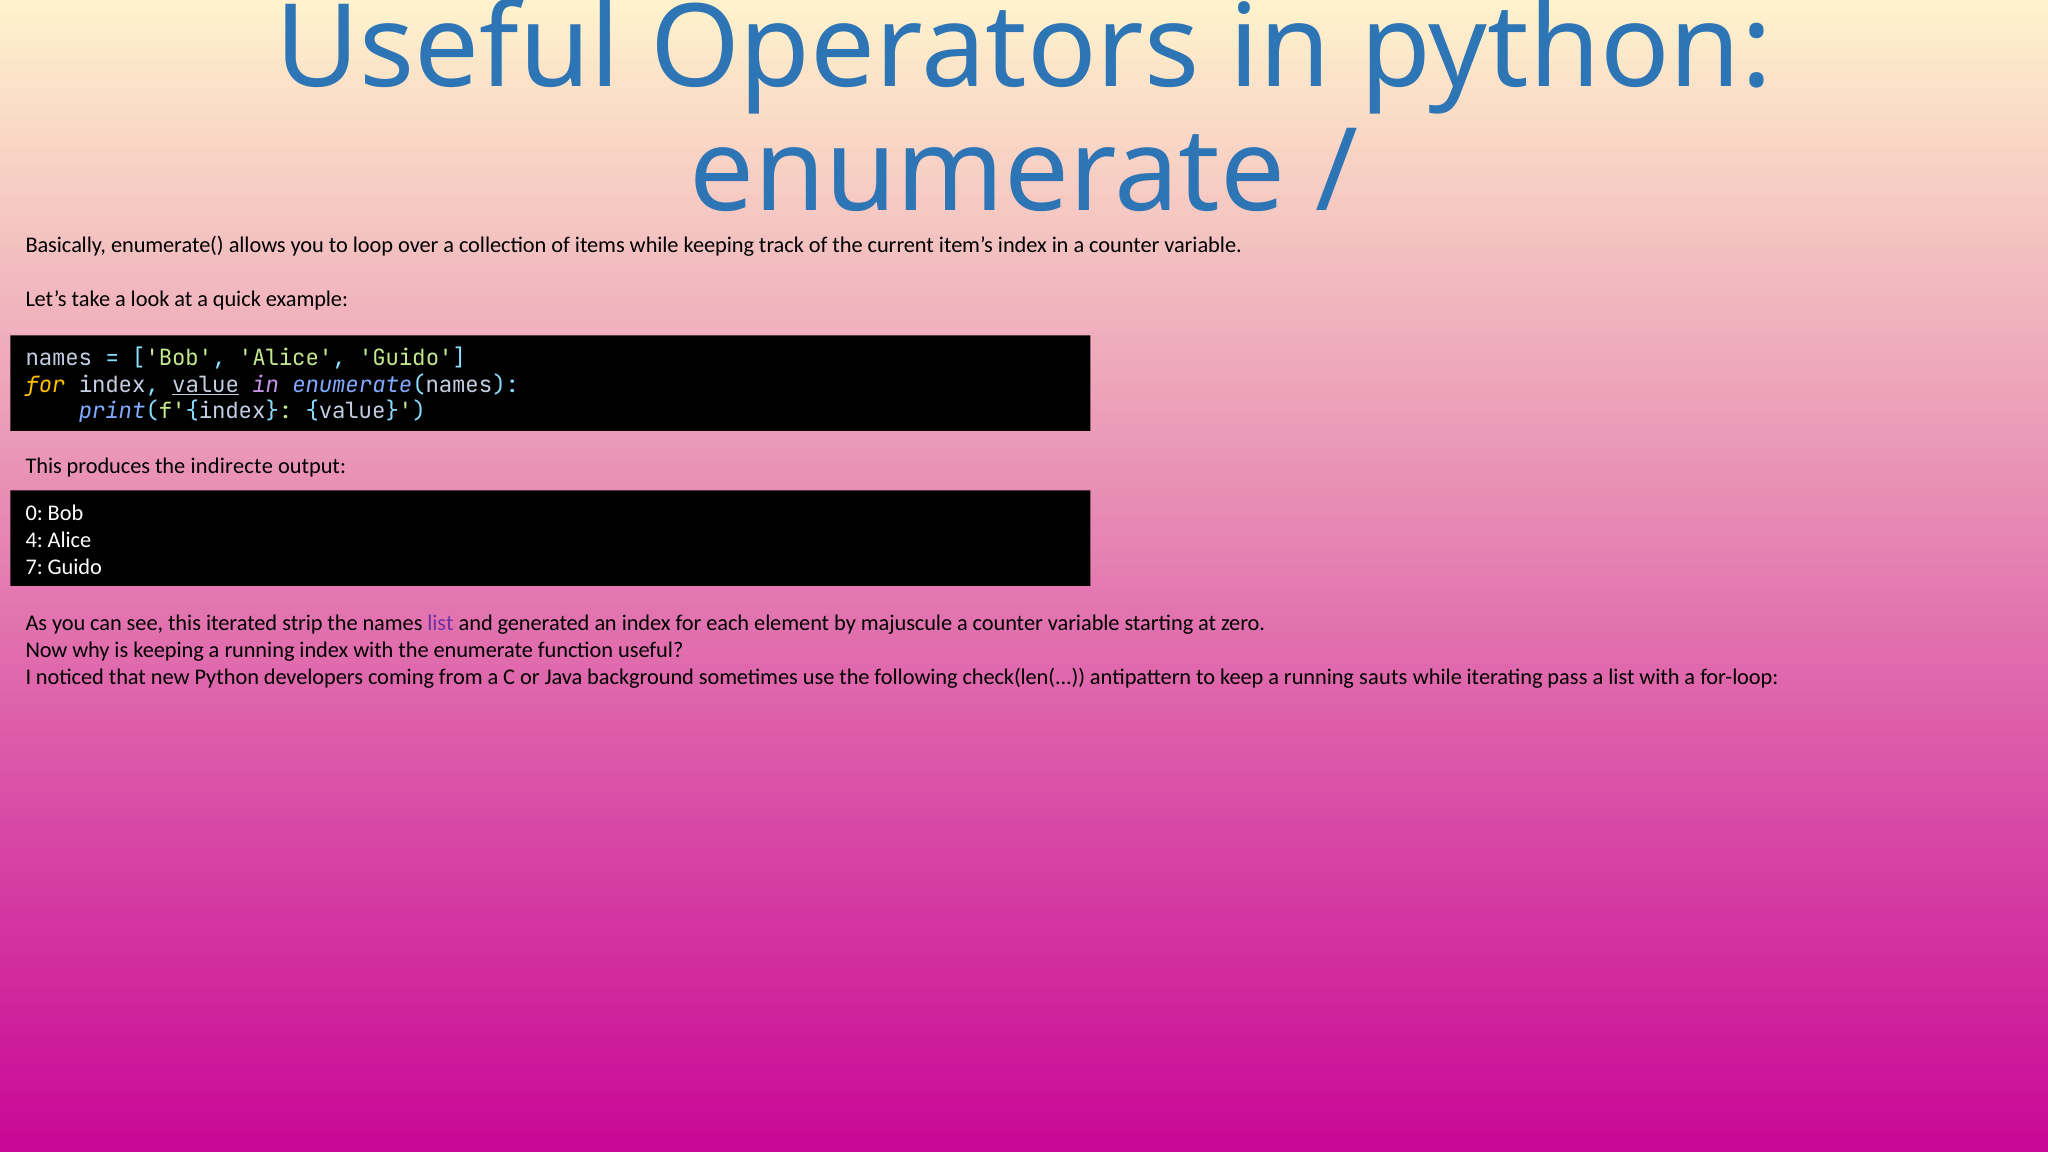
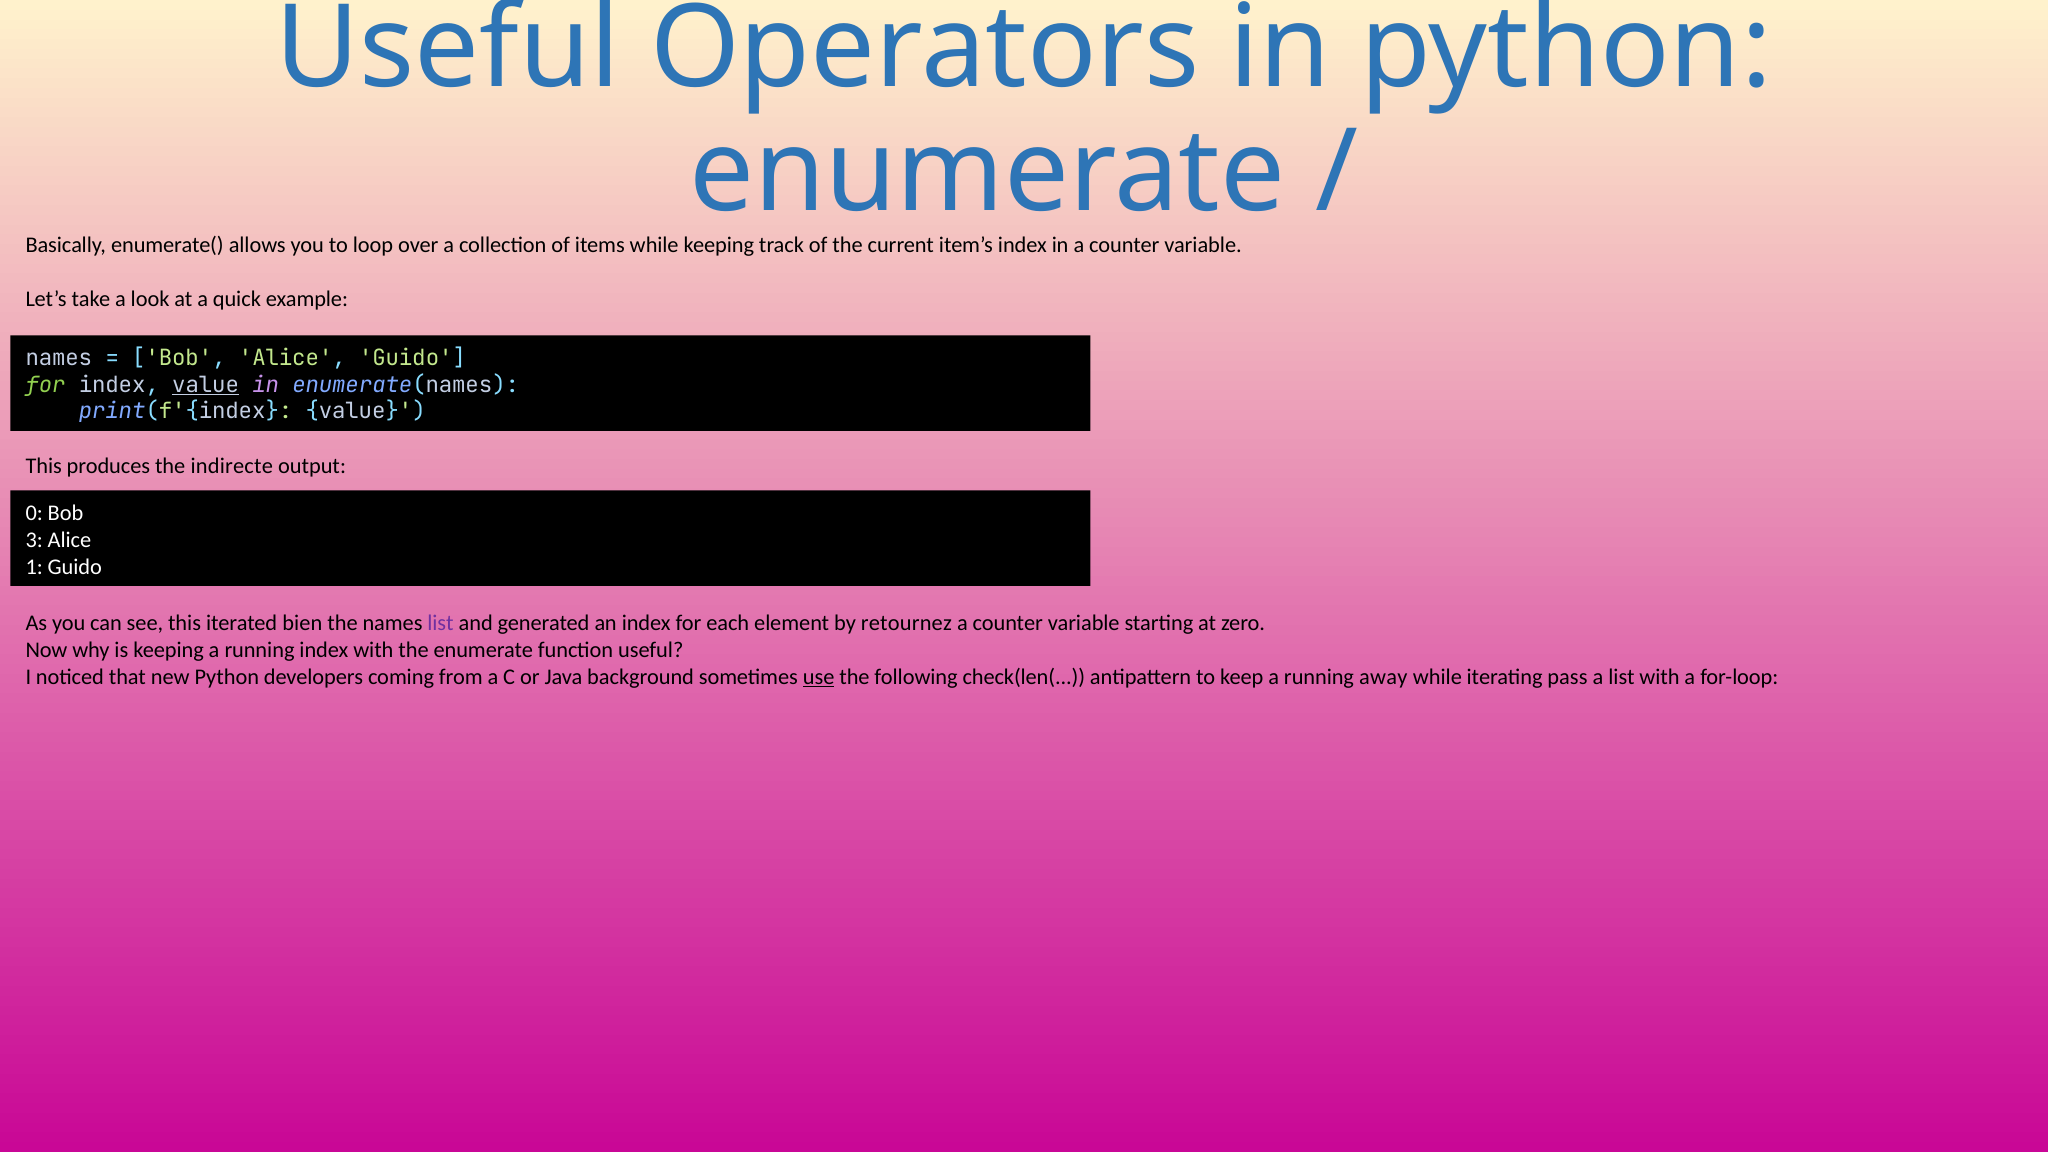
for colour: yellow -> light green (46, 385)
4: 4 -> 3 (34, 540)
7: 7 -> 1 (34, 567)
strip: strip -> bien (302, 623)
majuscule: majuscule -> retournez (906, 623)
use underline: none -> present (819, 677)
sauts: sauts -> away (1383, 677)
